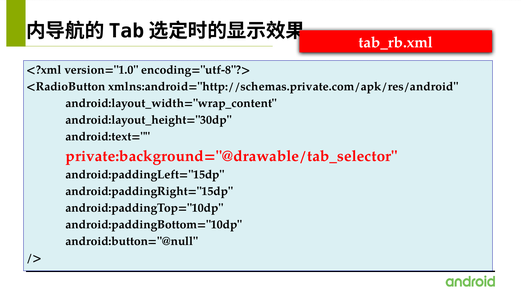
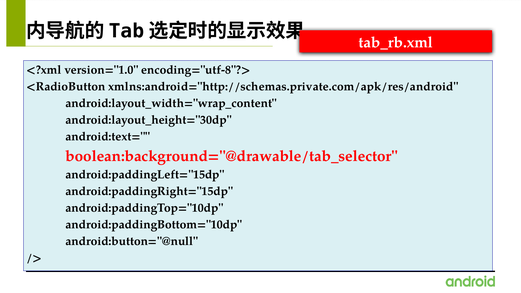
private:background="@drawable/tab_selector: private:background="@drawable/tab_selector -> boolean:background="@drawable/tab_selector (232, 156)
